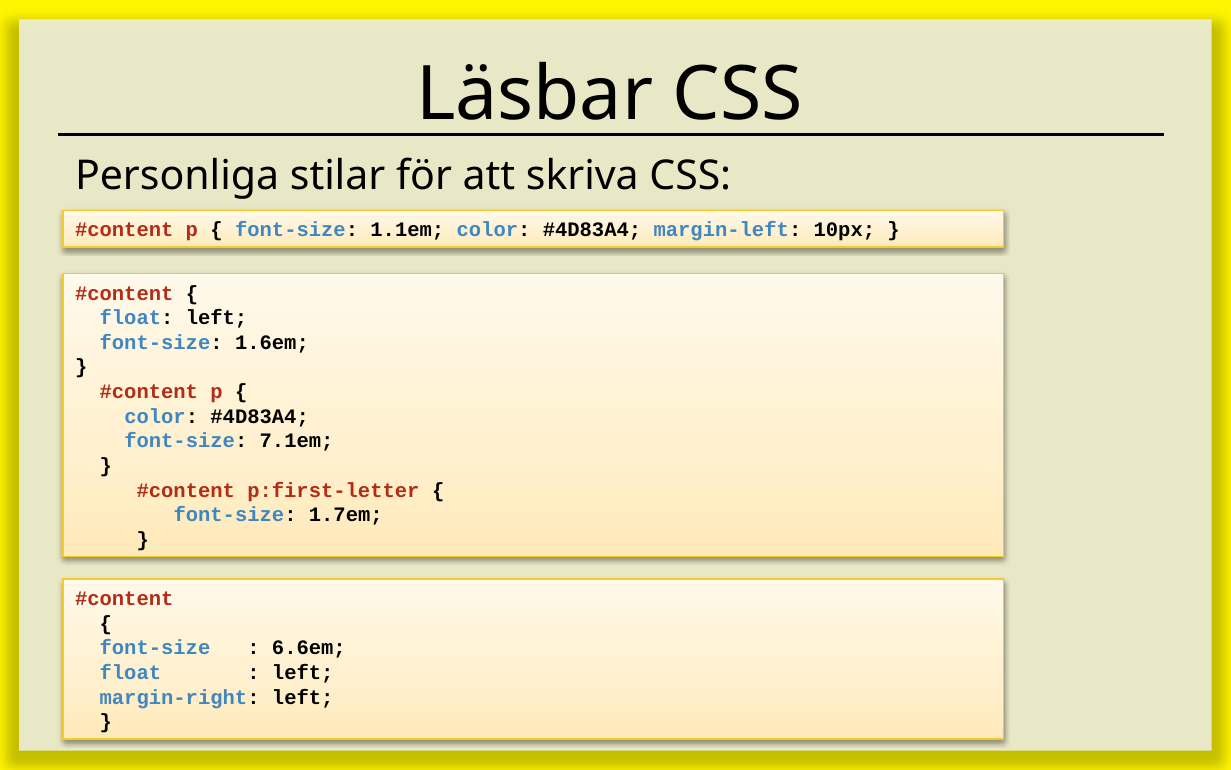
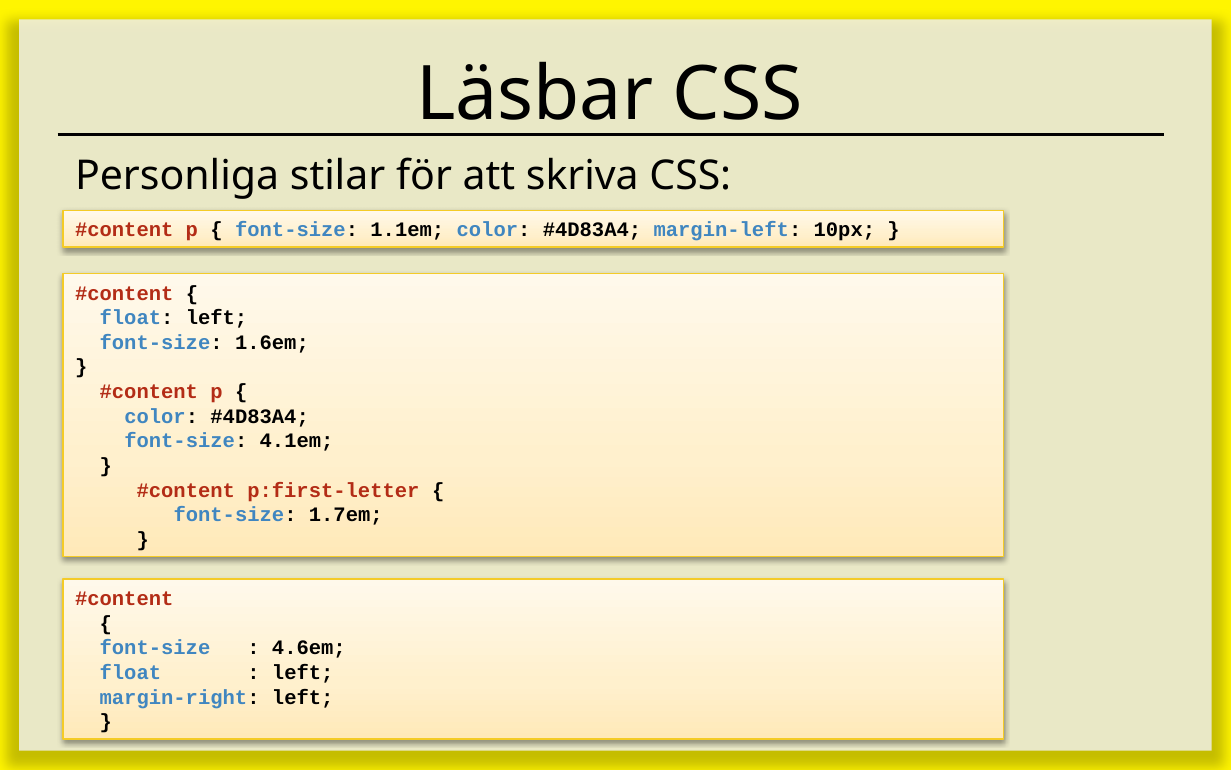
7.1em: 7.1em -> 4.1em (297, 441)
6.6em: 6.6em -> 4.6em (309, 648)
